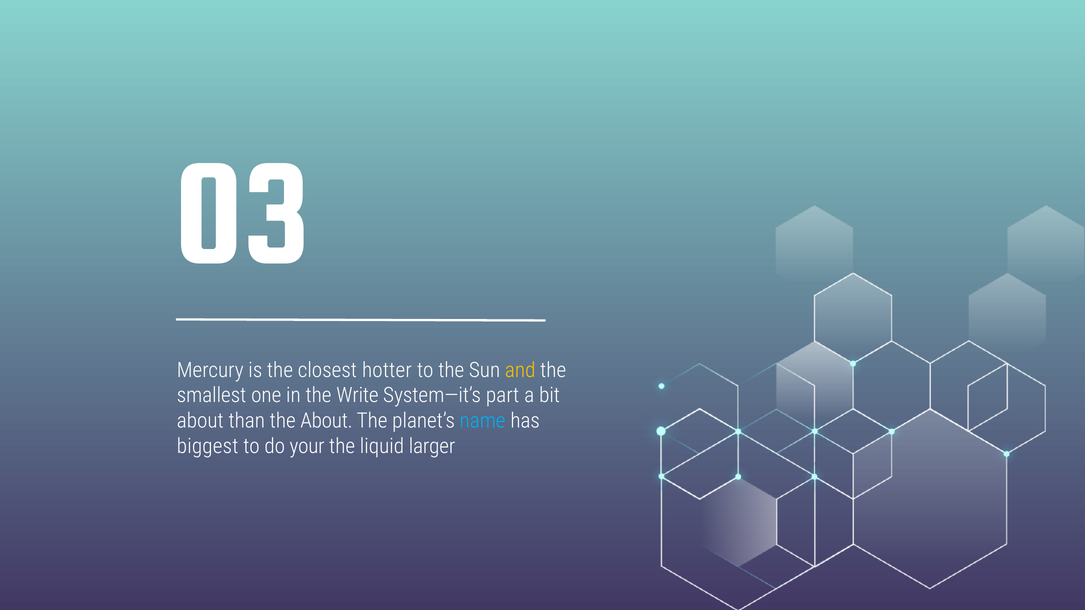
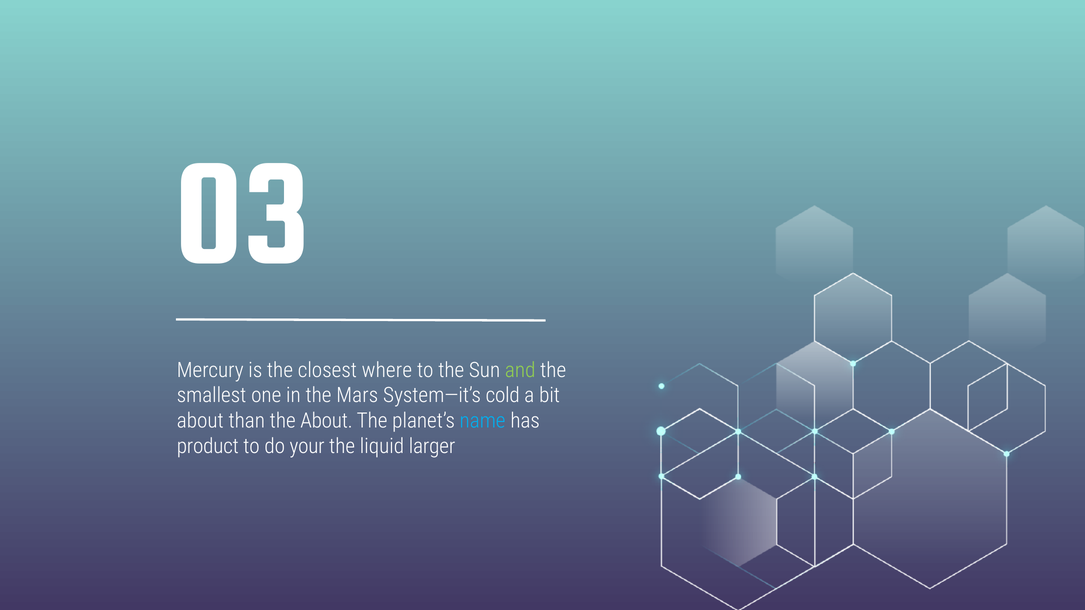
hotter: hotter -> where (387, 370)
and colour: yellow -> light green (520, 370)
Write: Write -> Mars (357, 396)
part: part -> cold (503, 396)
biggest: biggest -> product (208, 446)
